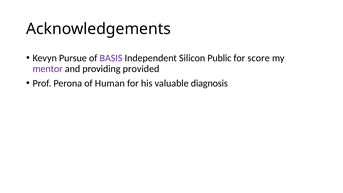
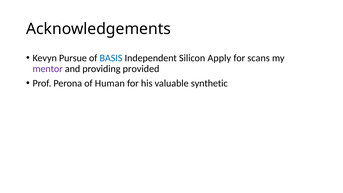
BASIS colour: purple -> blue (111, 58)
Public: Public -> Apply (219, 58)
score: score -> scans (259, 58)
diagnosis: diagnosis -> synthetic (209, 83)
